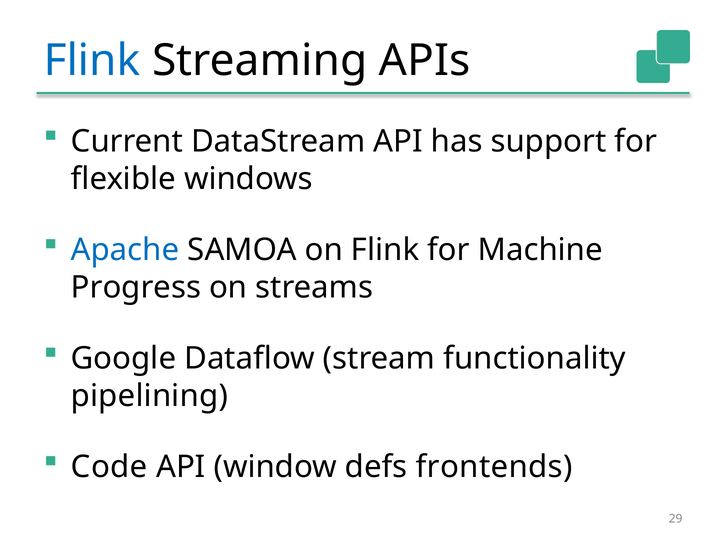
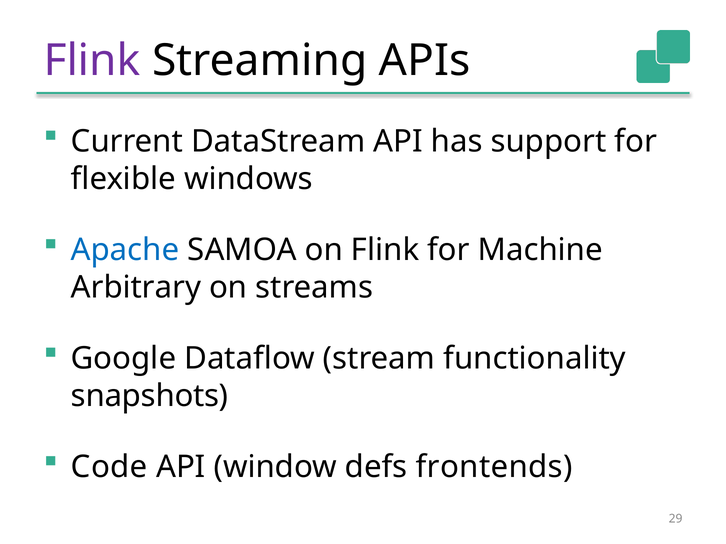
Flink colour: blue -> purple (92, 61)
Progress: Progress -> Arbitrary (136, 288)
pipelining: pipelining -> snapshots (150, 396)
